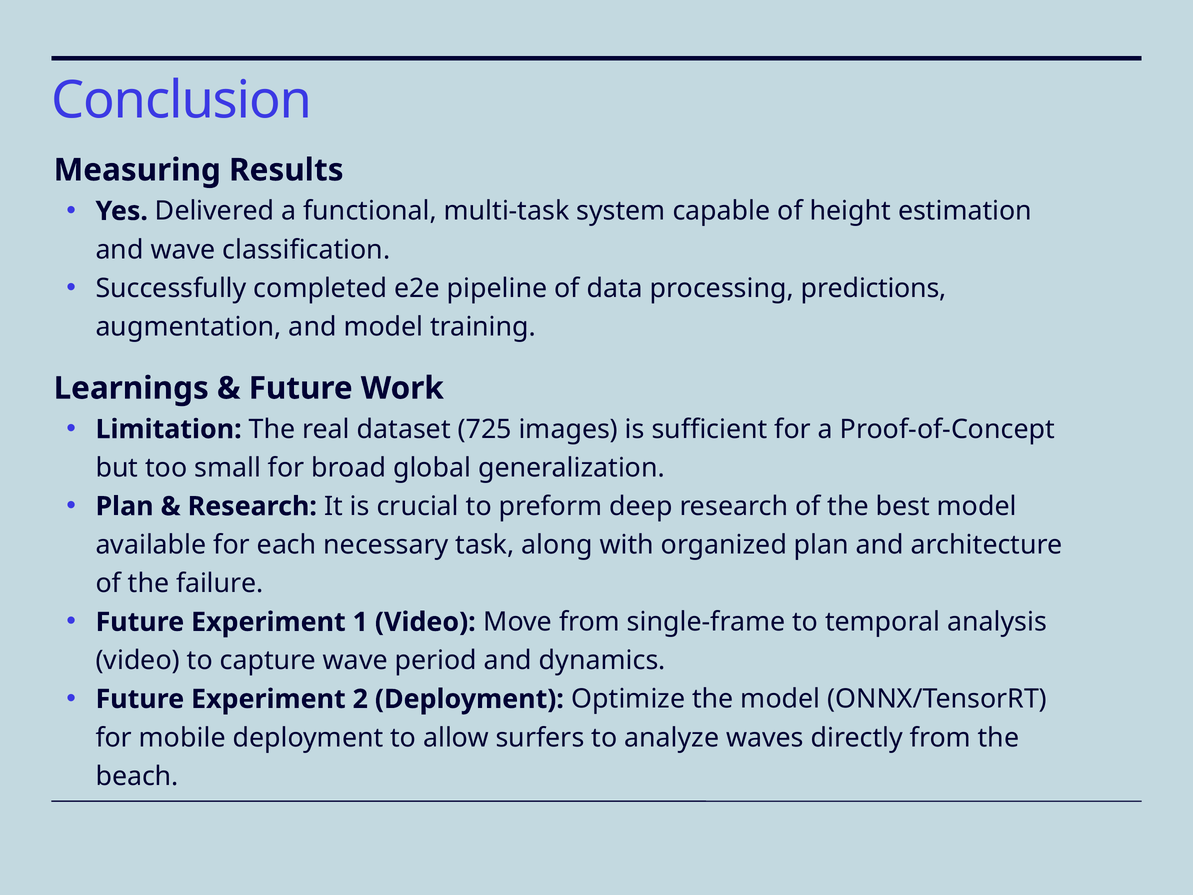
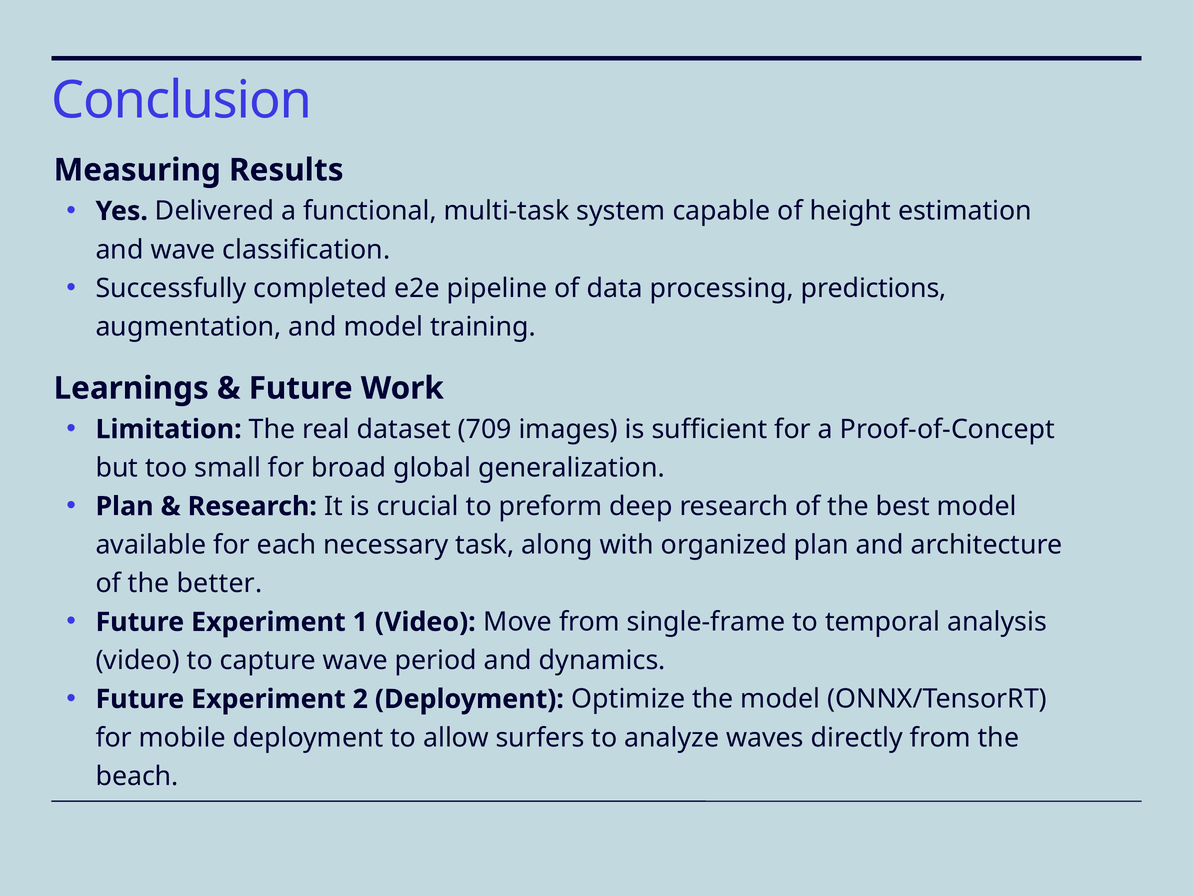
725: 725 -> 709 (485, 429)
failure: failure -> better (220, 583)
